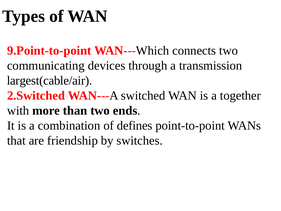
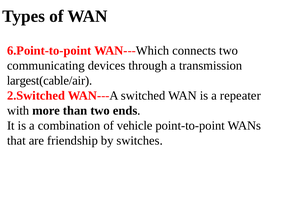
9.Point-to-point: 9.Point-to-point -> 6.Point-to-point (49, 51)
together: together -> repeater (240, 95)
defines: defines -> vehicle (135, 125)
